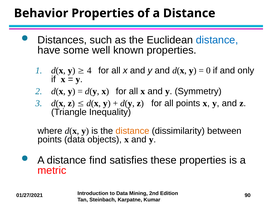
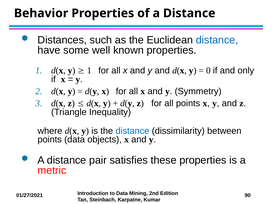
4: 4 -> 1 (89, 71)
distance colour: orange -> blue (132, 131)
find: find -> pair (98, 160)
